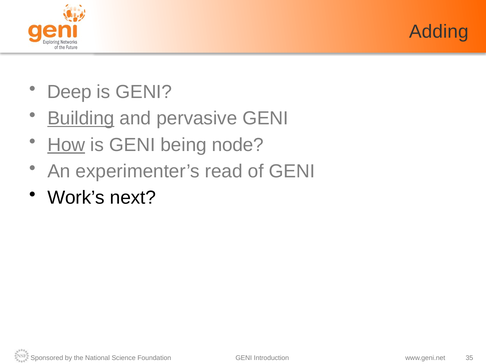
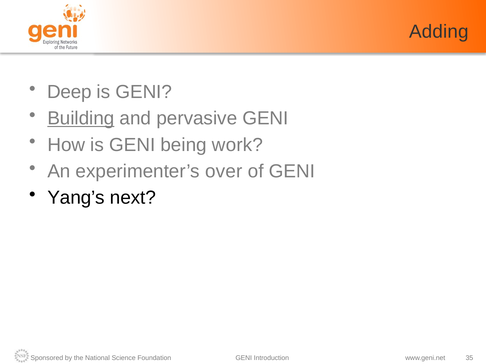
How underline: present -> none (66, 145)
node: node -> work (238, 145)
read: read -> over (224, 171)
Work’s: Work’s -> Yang’s (76, 198)
